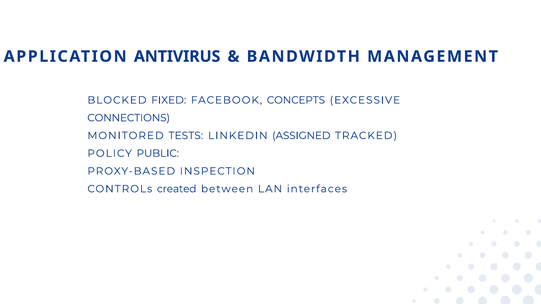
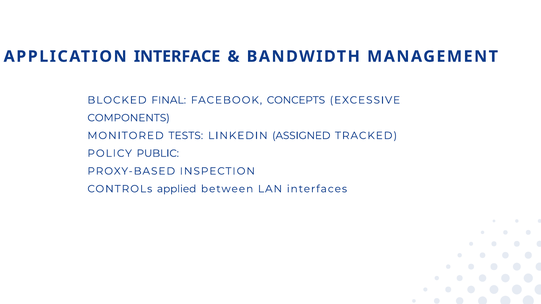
ANTIVIRUS: ANTIVIRUS -> INTERFACE (177, 57)
FIXED: FIXED -> FINAL (169, 100)
CONNECTIONS: CONNECTIONS -> COMPONENTS (129, 118)
created: created -> applied (177, 189)
